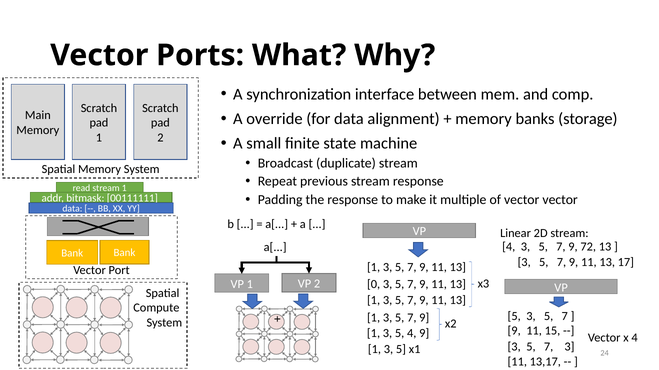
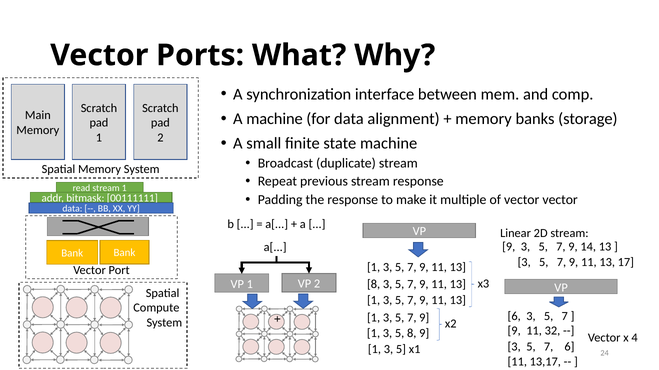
A override: override -> machine (275, 119)
4: 4 -> 9 (509, 247)
72: 72 -> 14 (588, 247)
0: 0 -> 8 (374, 285)
5: 5 -> 6 (514, 317)
15: 15 -> 32 (552, 332)
5 4: 4 -> 8 (412, 334)
7 3: 3 -> 6 (569, 348)
